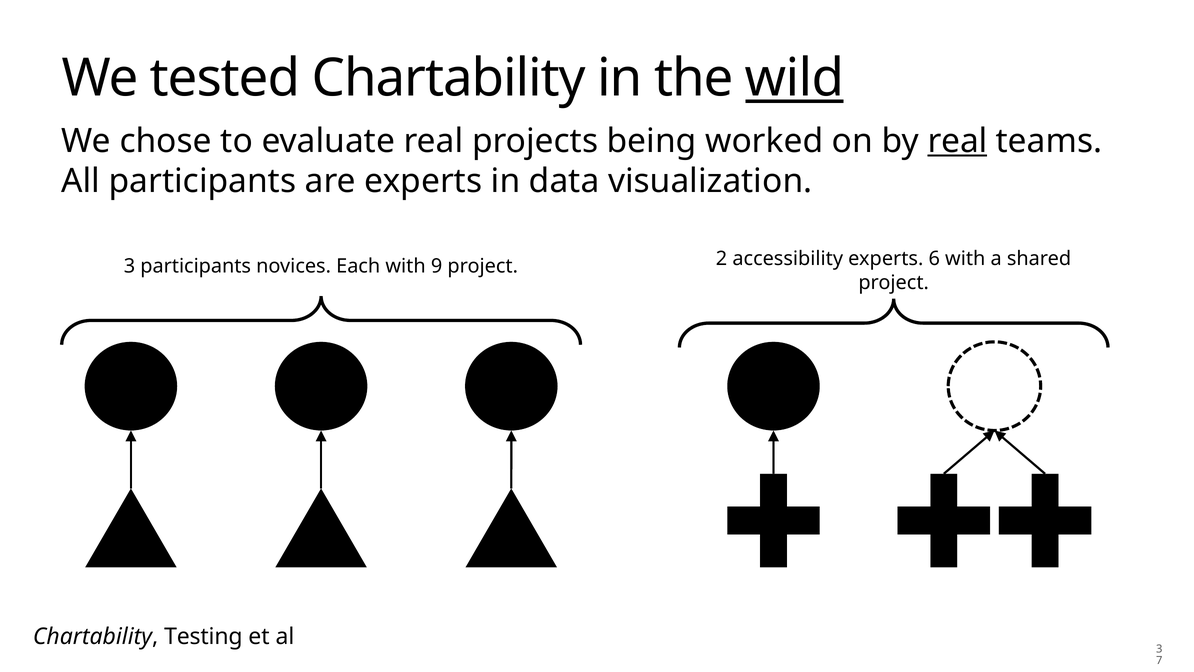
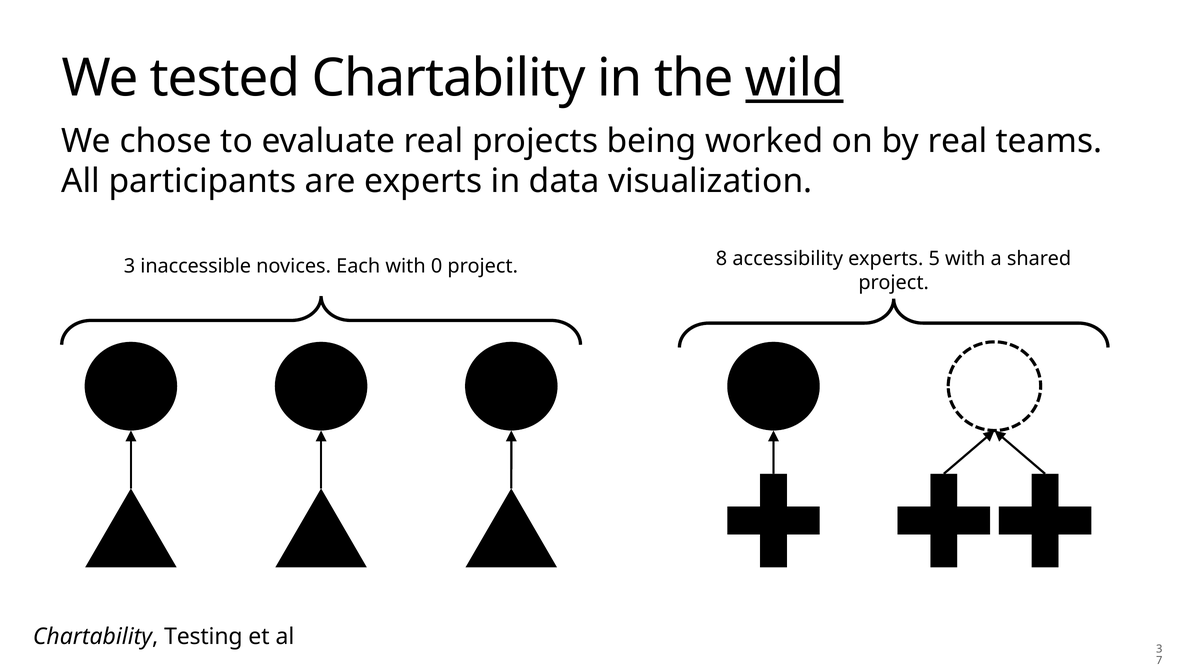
real underline: present -> none (957, 141)
3 participants: participants -> inaccessible (196, 266)
9: 9 -> 0 (437, 266)
2: 2 -> 8 (722, 259)
6: 6 -> 5 (934, 259)
